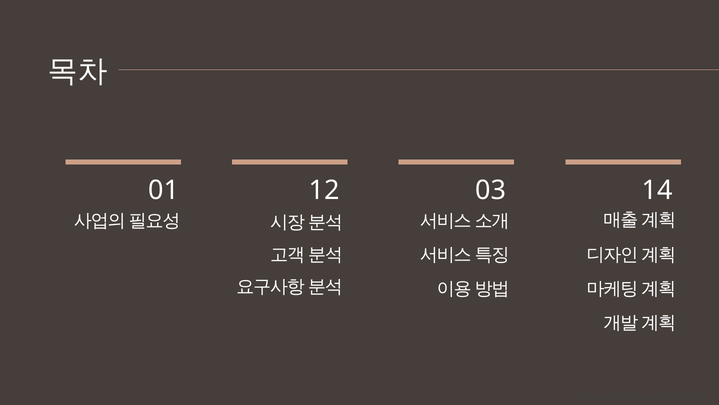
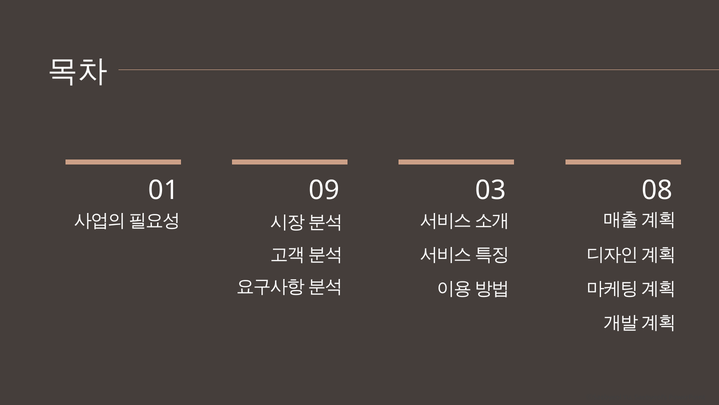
12: 12 -> 09 (324, 190)
14: 14 -> 08 (657, 190)
